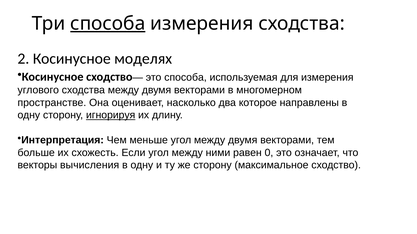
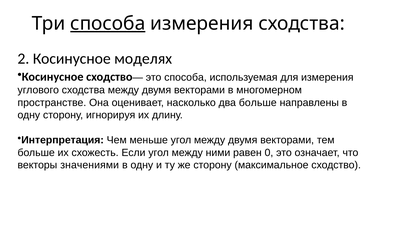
два которое: которое -> больше (258, 103)
игнорируя underline: present -> none (111, 115)
вычисления: вычисления -> значениями (90, 165)
